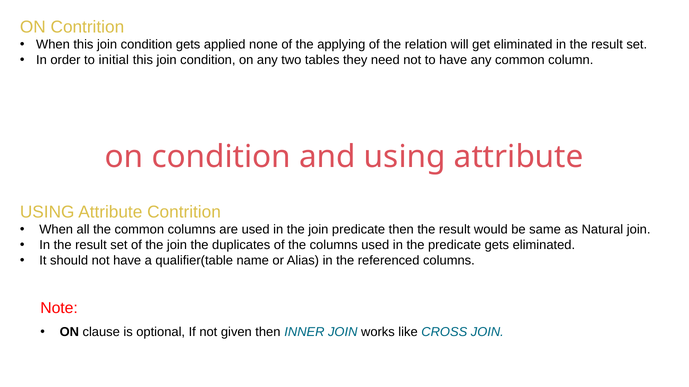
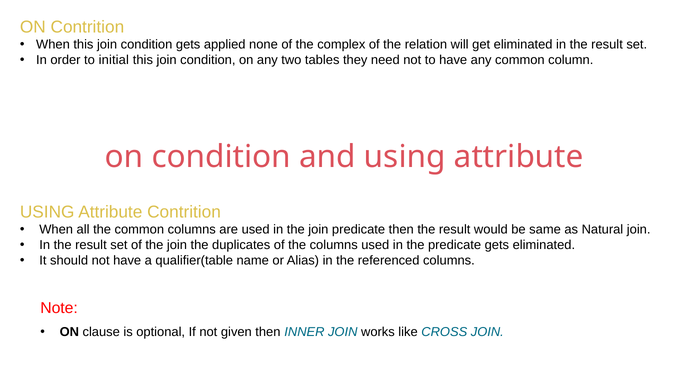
applying: applying -> complex (341, 45)
